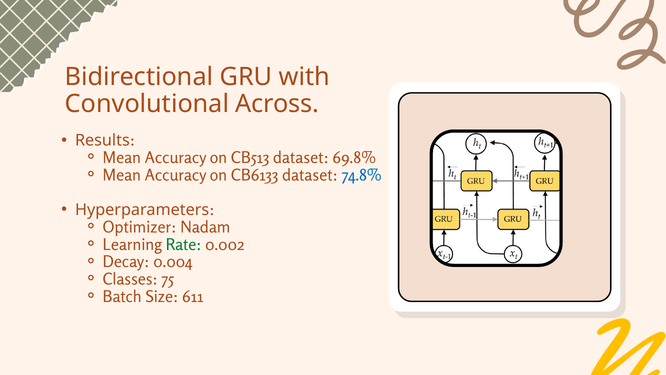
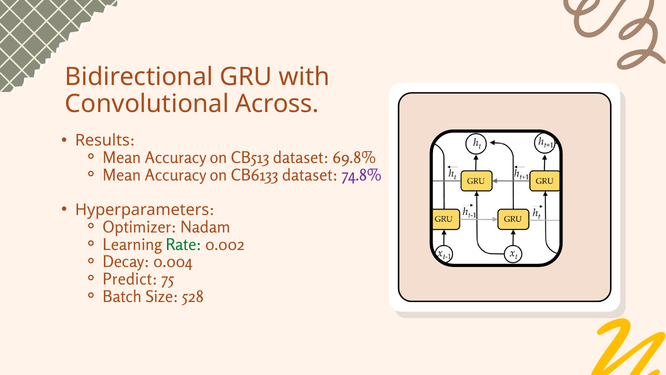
74.8% colour: blue -> purple (362, 175)
Classes: Classes -> Predict (130, 279)
611: 611 -> 528 (193, 296)
